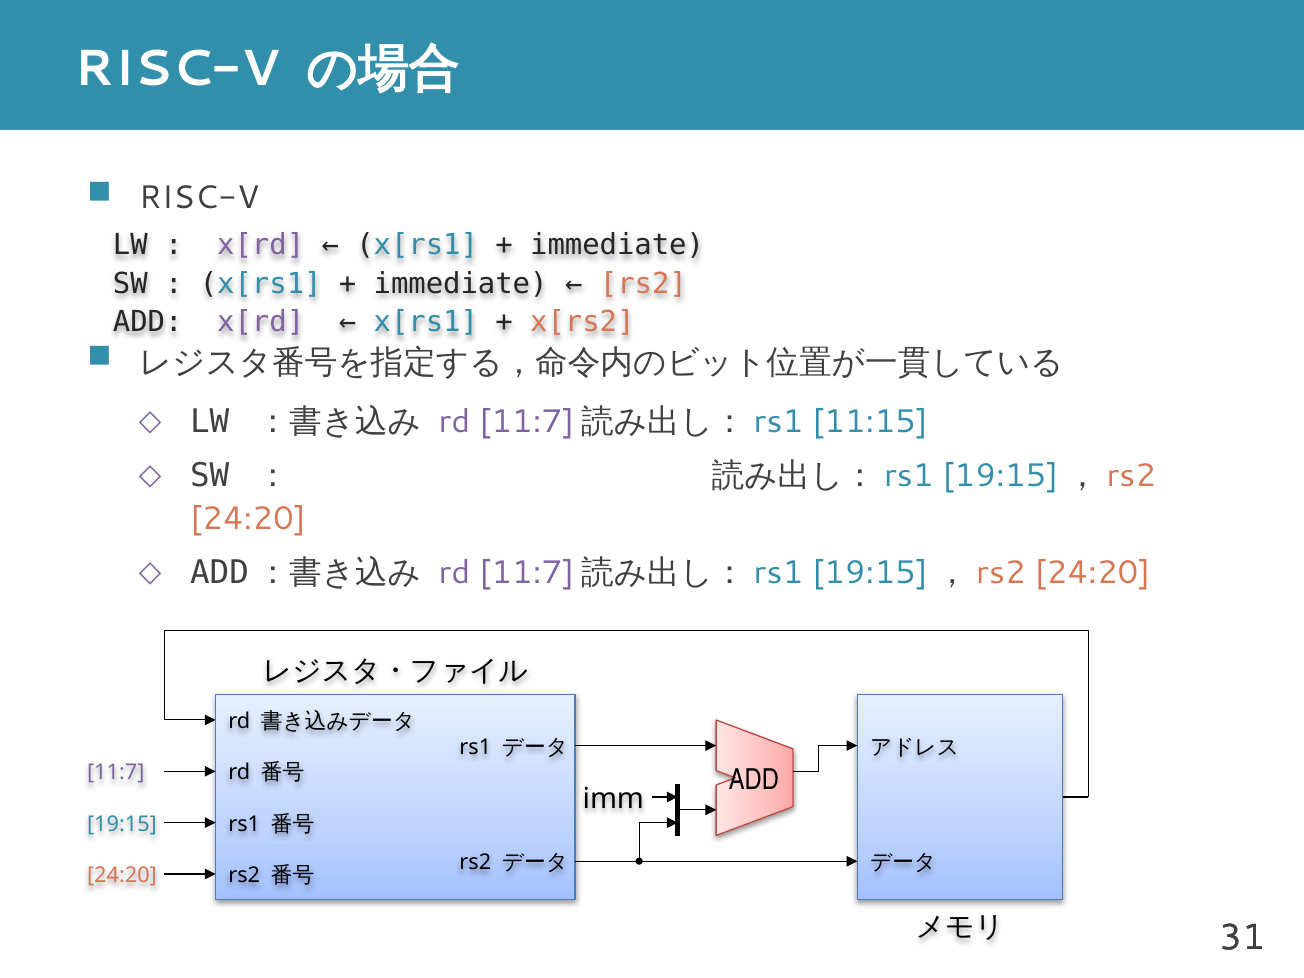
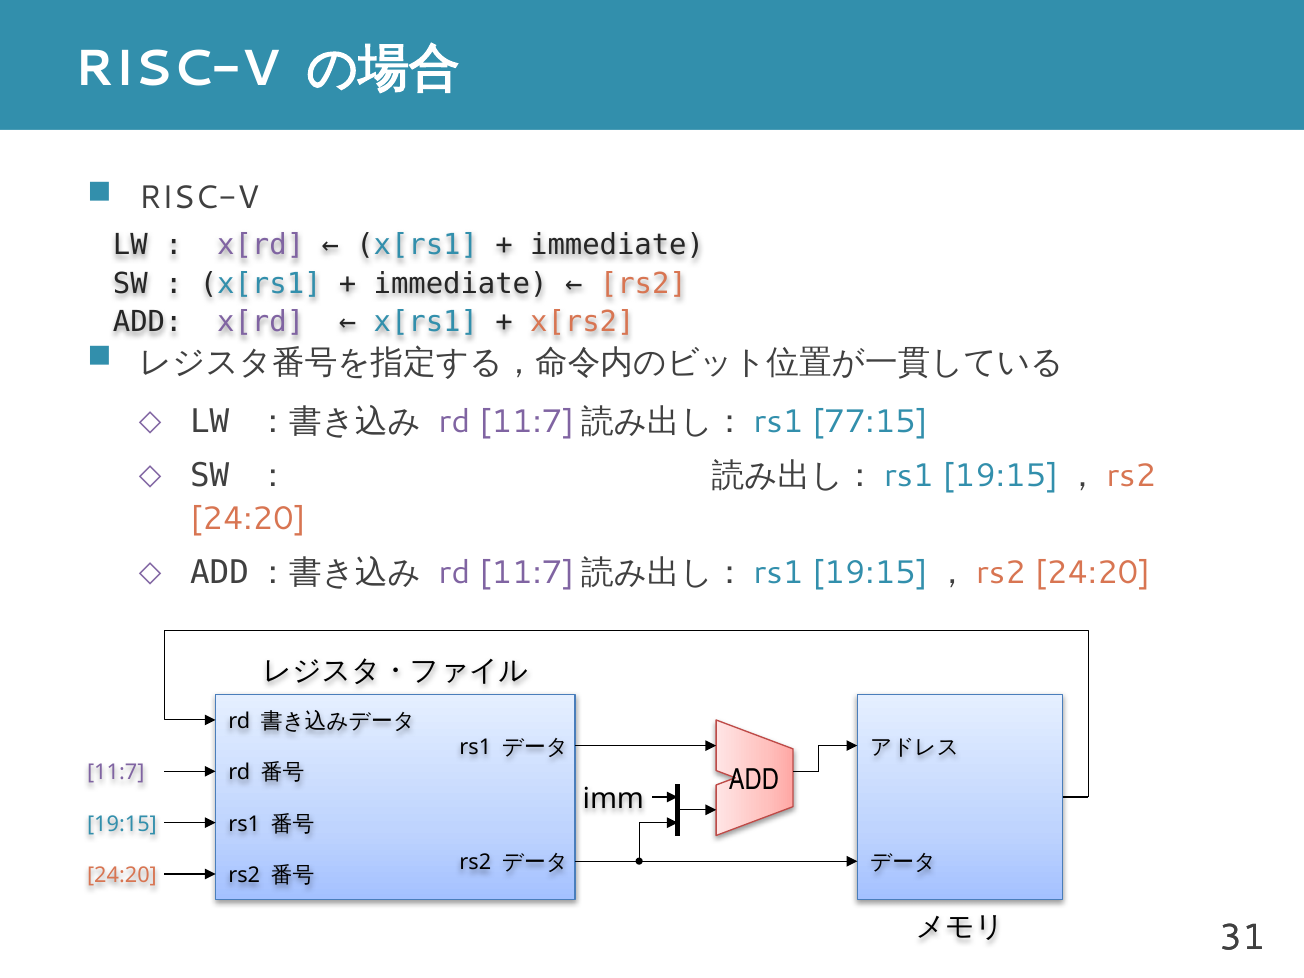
11:15: 11:15 -> 77:15 (870, 422)
